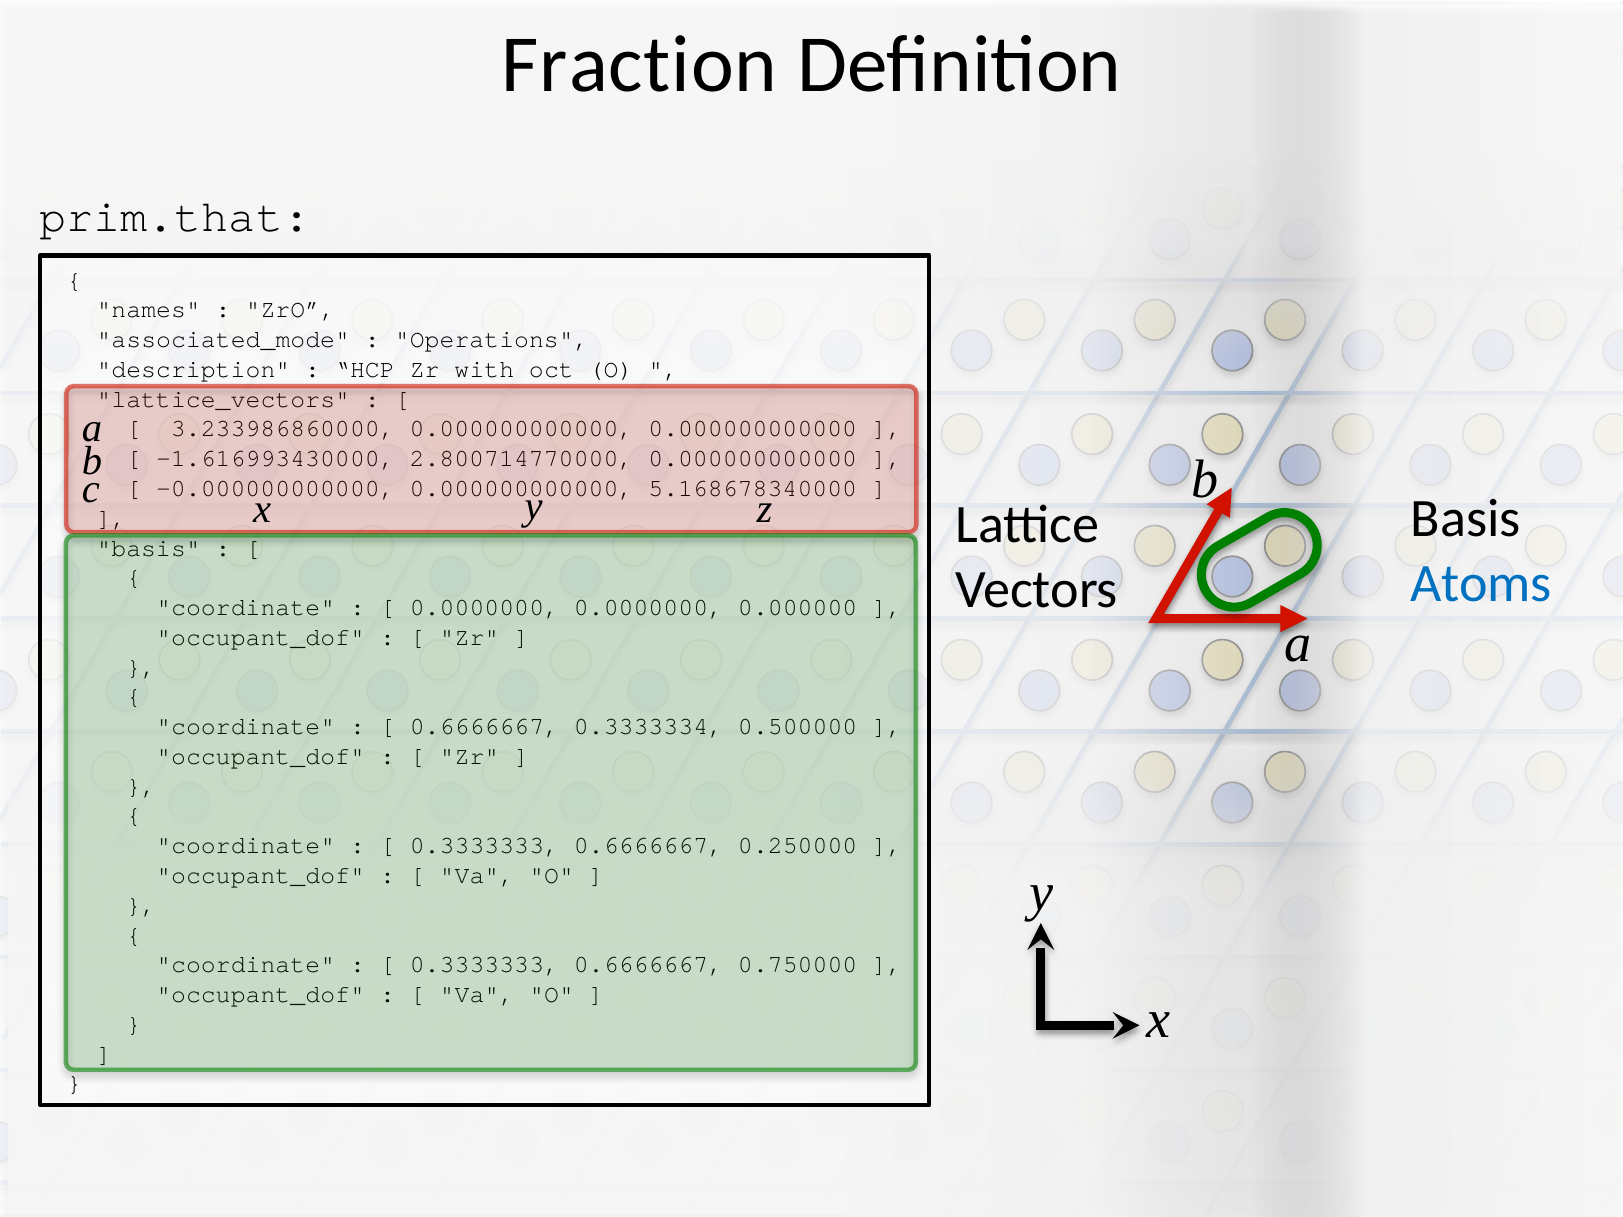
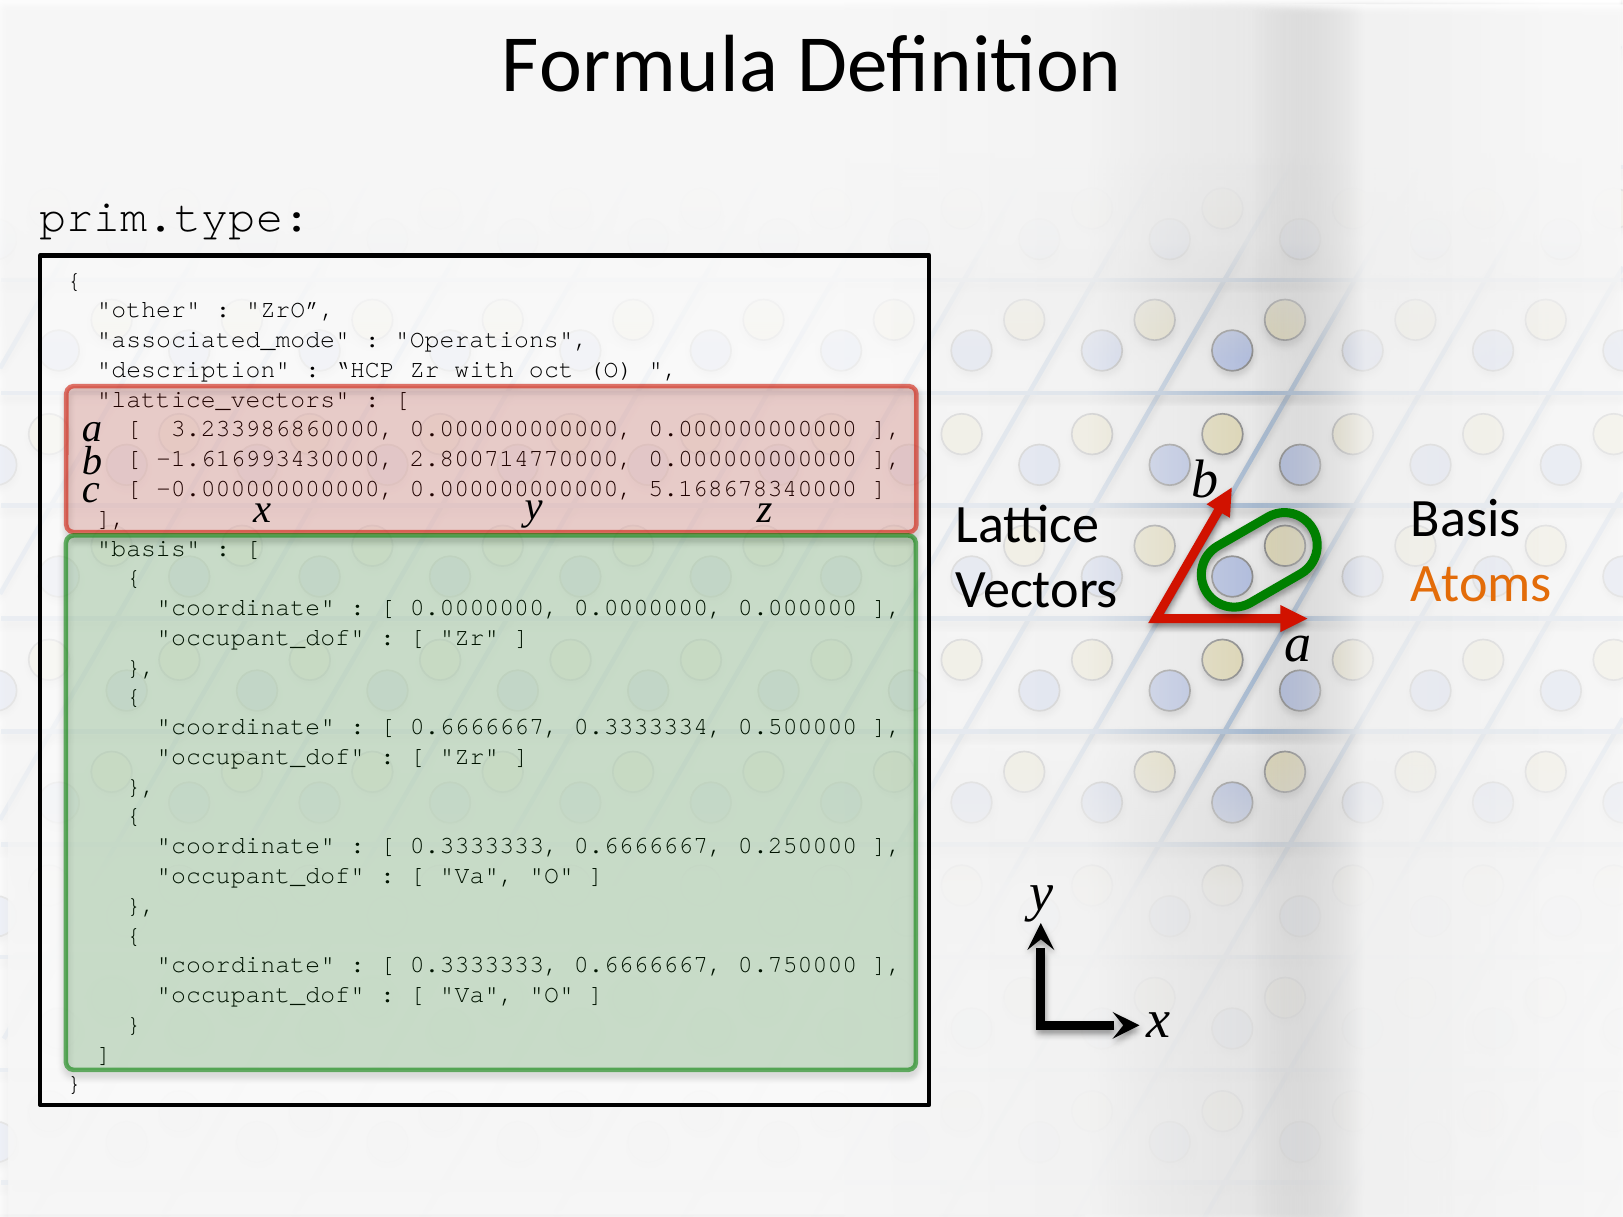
Fraction: Fraction -> Formula (640, 65)
prim.that: prim.that -> prim.type (175, 217)
names: names -> other (149, 310)
Atoms colour: blue -> orange (1481, 583)
